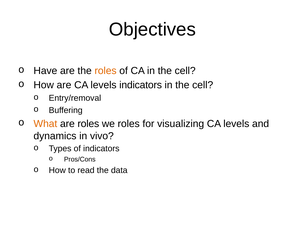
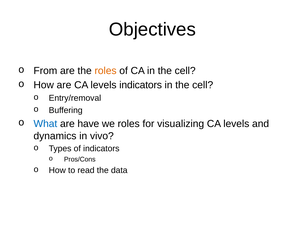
Have: Have -> From (45, 71)
What colour: orange -> blue (45, 124)
are roles: roles -> have (88, 124)
